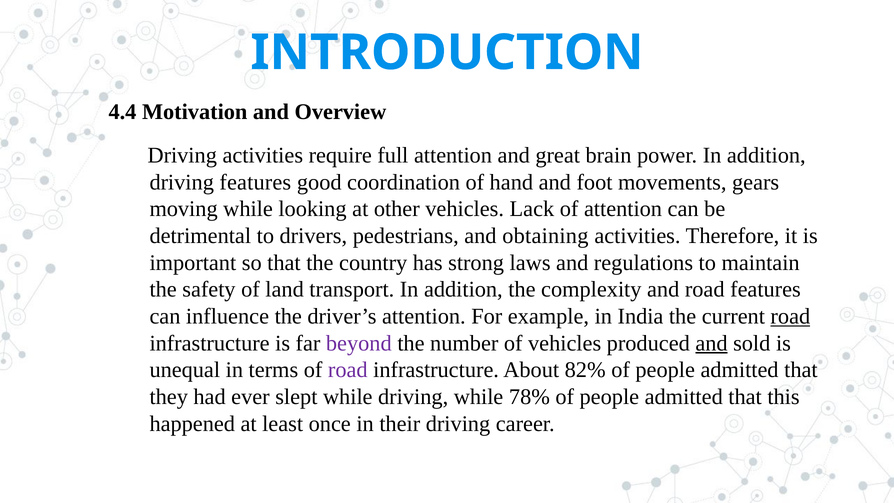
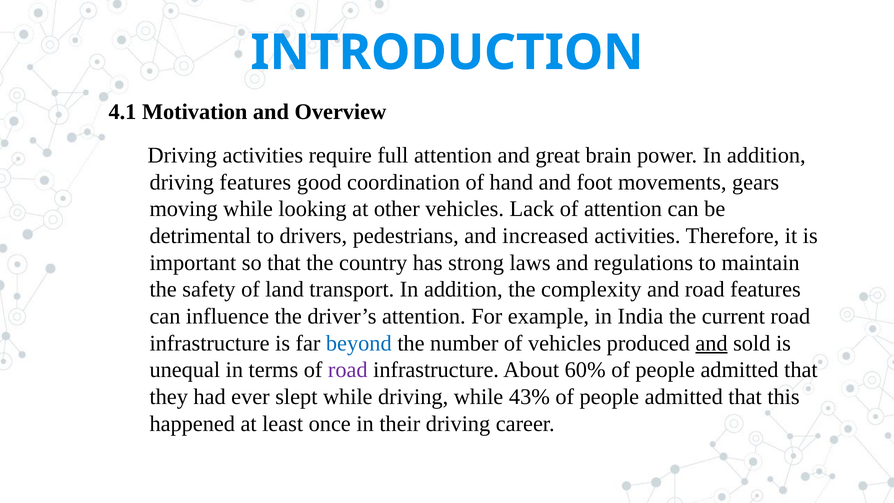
4.4: 4.4 -> 4.1 (122, 112)
obtaining: obtaining -> increased (545, 236)
road underline: present -> none (790, 316)
beyond colour: purple -> blue (359, 343)
82%: 82% -> 60% (585, 370)
78%: 78% -> 43% (529, 397)
